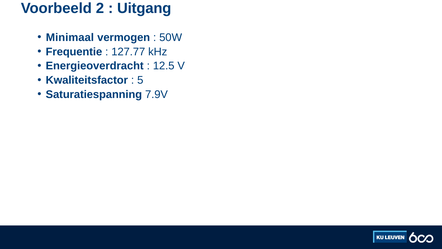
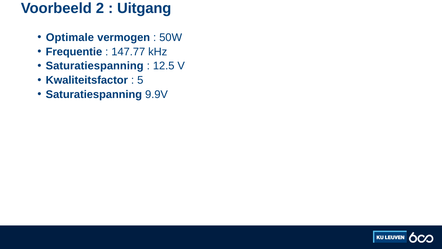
Minimaal: Minimaal -> Optimale (70, 37)
127.77: 127.77 -> 147.77 (128, 52)
Energieoverdracht: Energieoverdracht -> Saturatiespanning (95, 66)
7.9V: 7.9V -> 9.9V (156, 94)
